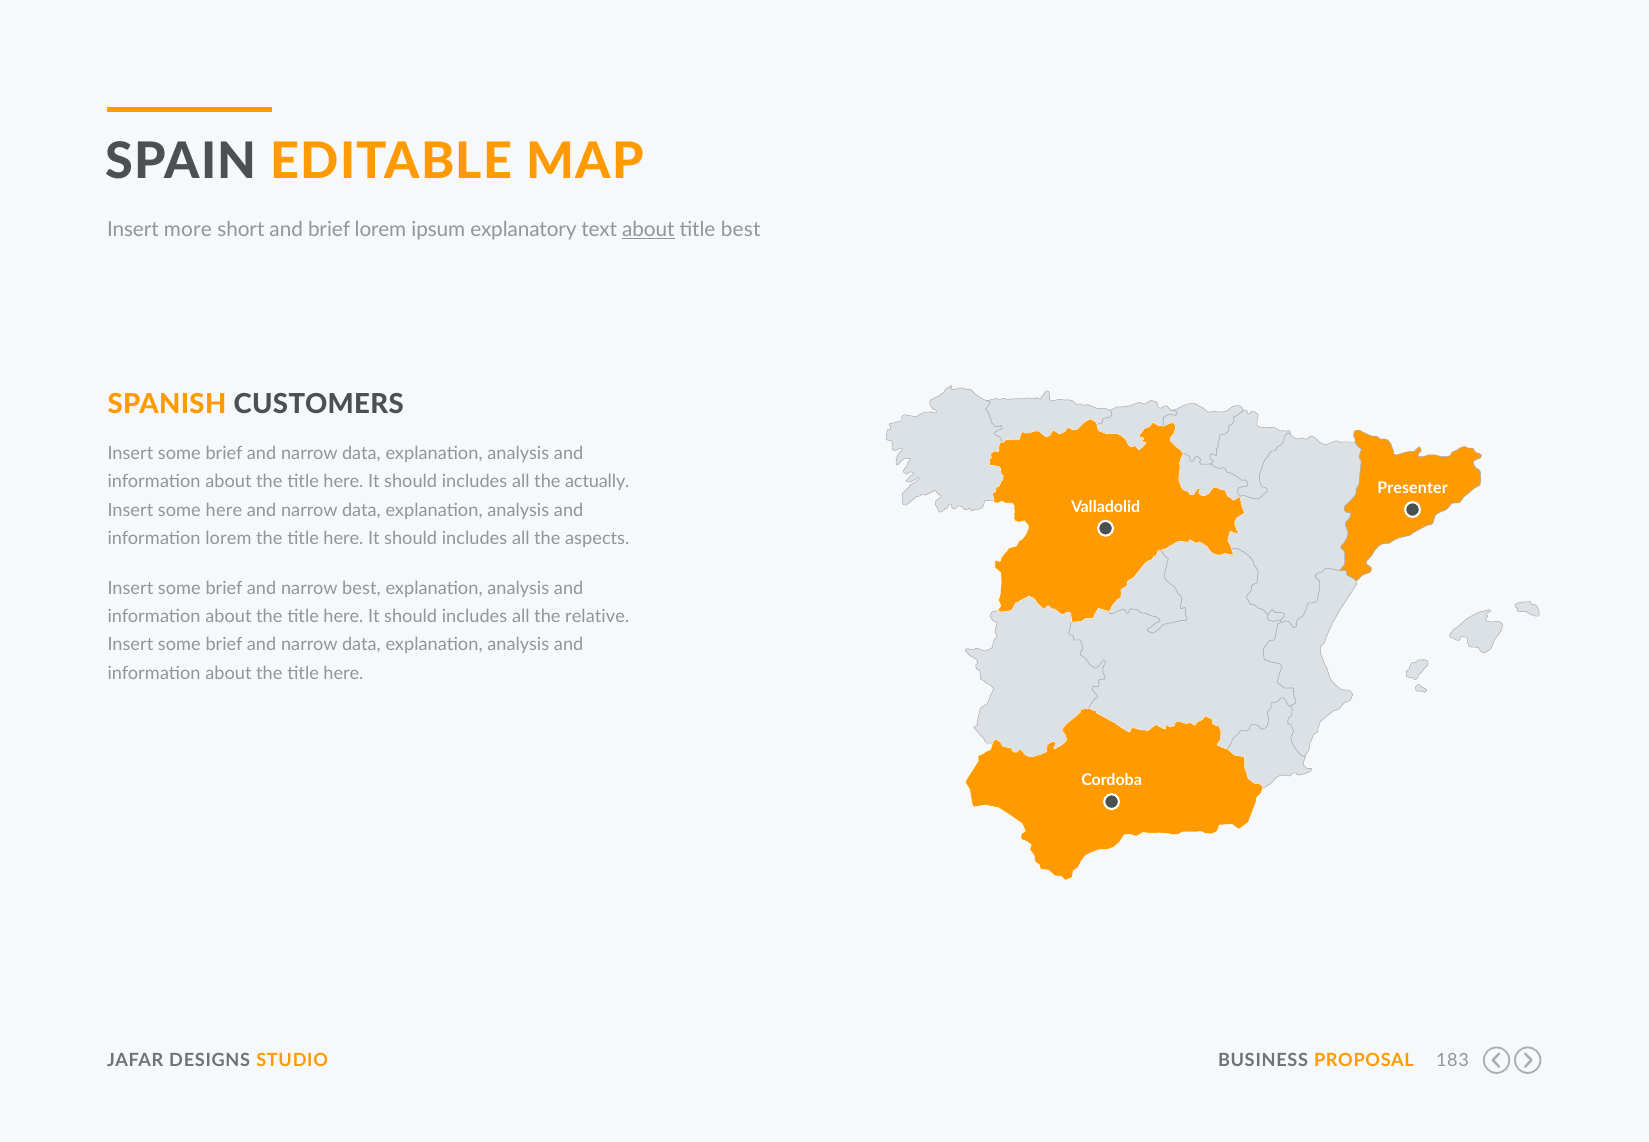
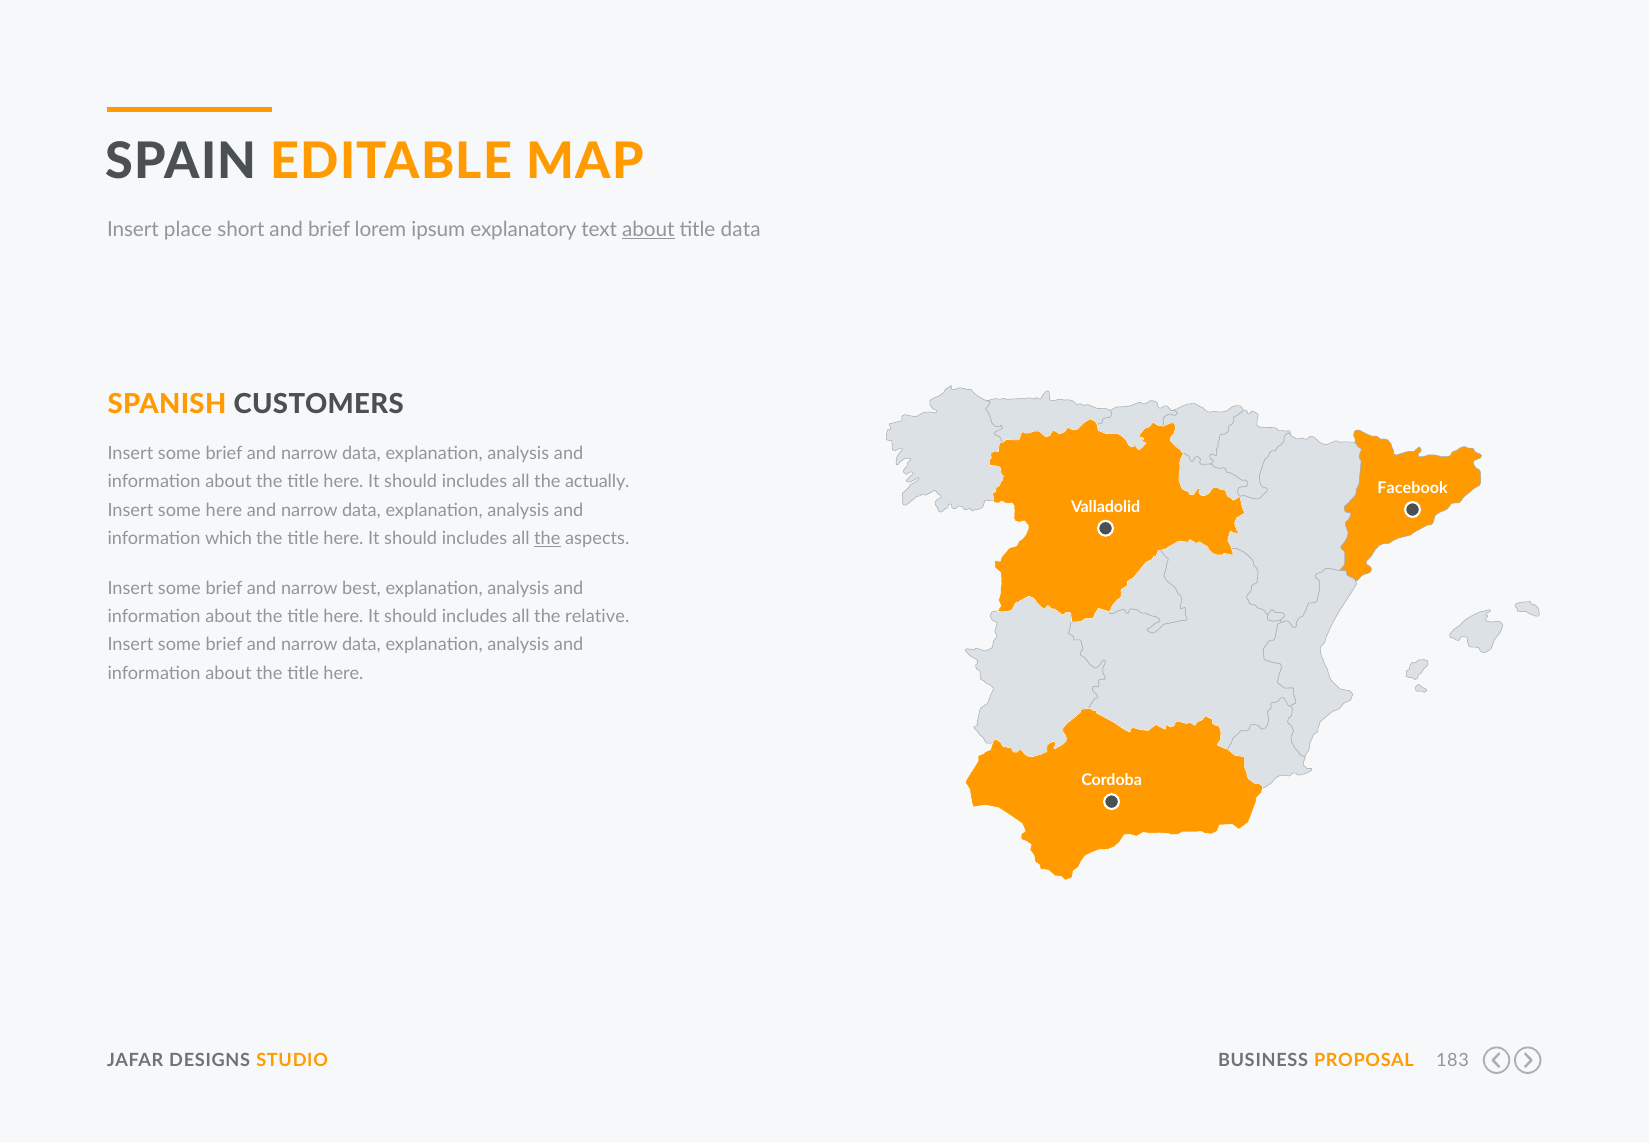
more: more -> place (188, 229)
title best: best -> data (741, 229)
Presenter: Presenter -> Facebook (1413, 488)
information lorem: lorem -> which (229, 539)
the underline: none -> present (547, 539)
